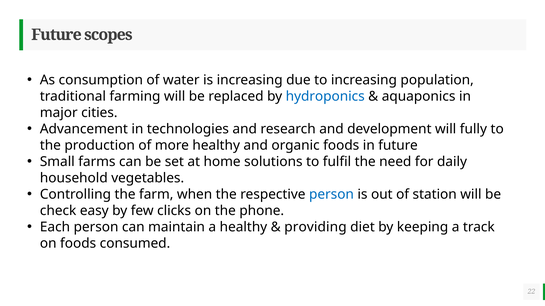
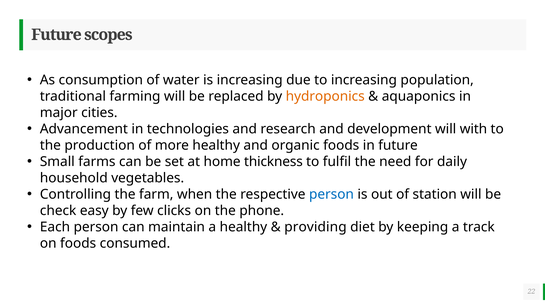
hydroponics colour: blue -> orange (325, 97)
fully: fully -> with (473, 129)
solutions: solutions -> thickness (273, 162)
